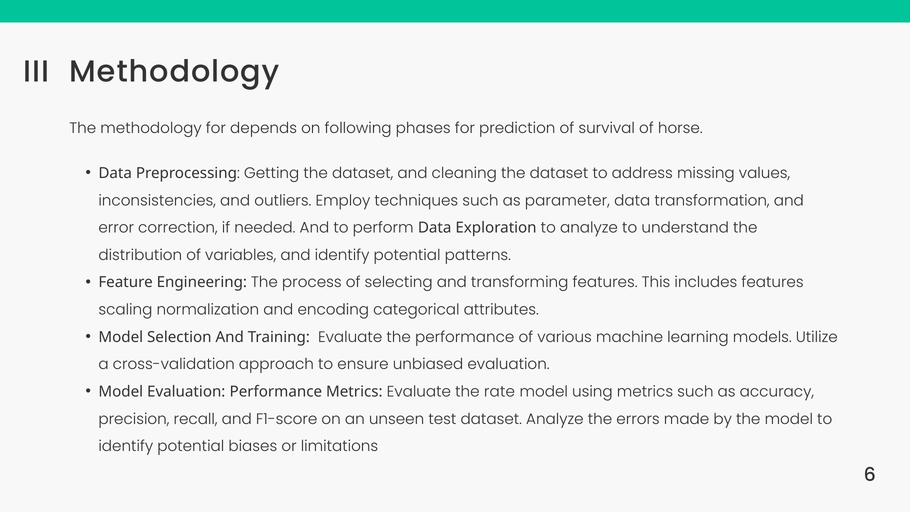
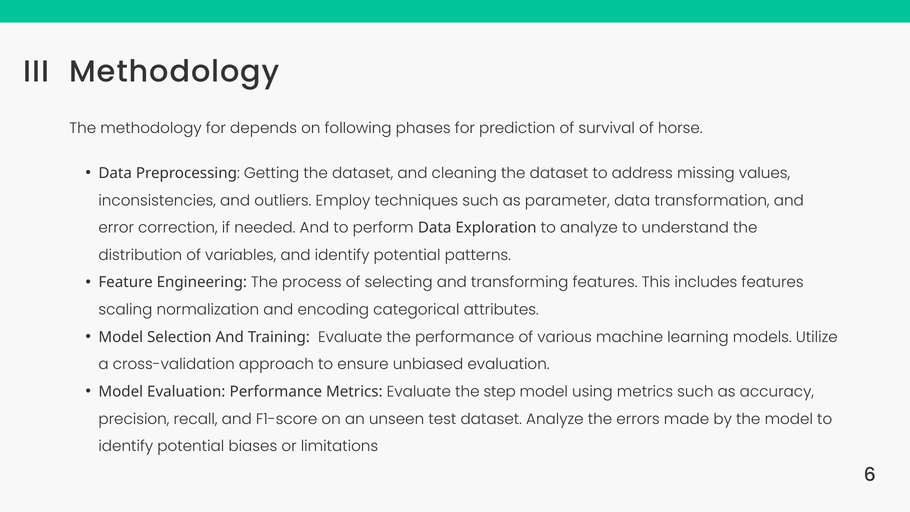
rate: rate -> step (500, 392)
